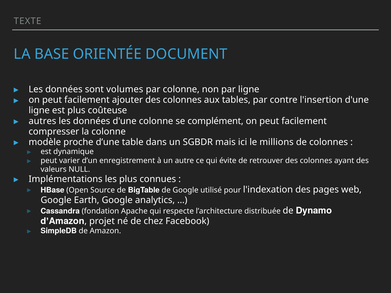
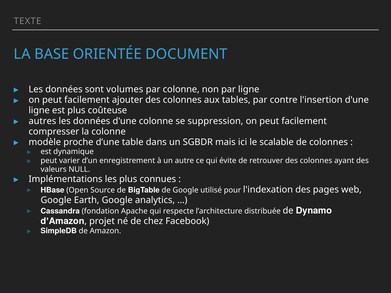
complément: complément -> suppression (215, 121)
millions: millions -> scalable (277, 142)
